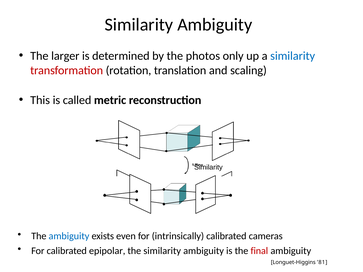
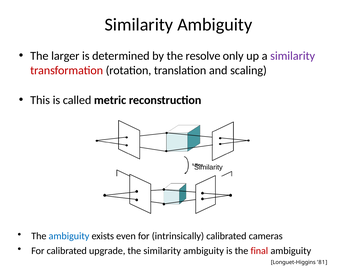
photos: photos -> resolve (203, 56)
similarity colour: blue -> purple (293, 56)
epipolar: epipolar -> upgrade (107, 251)
